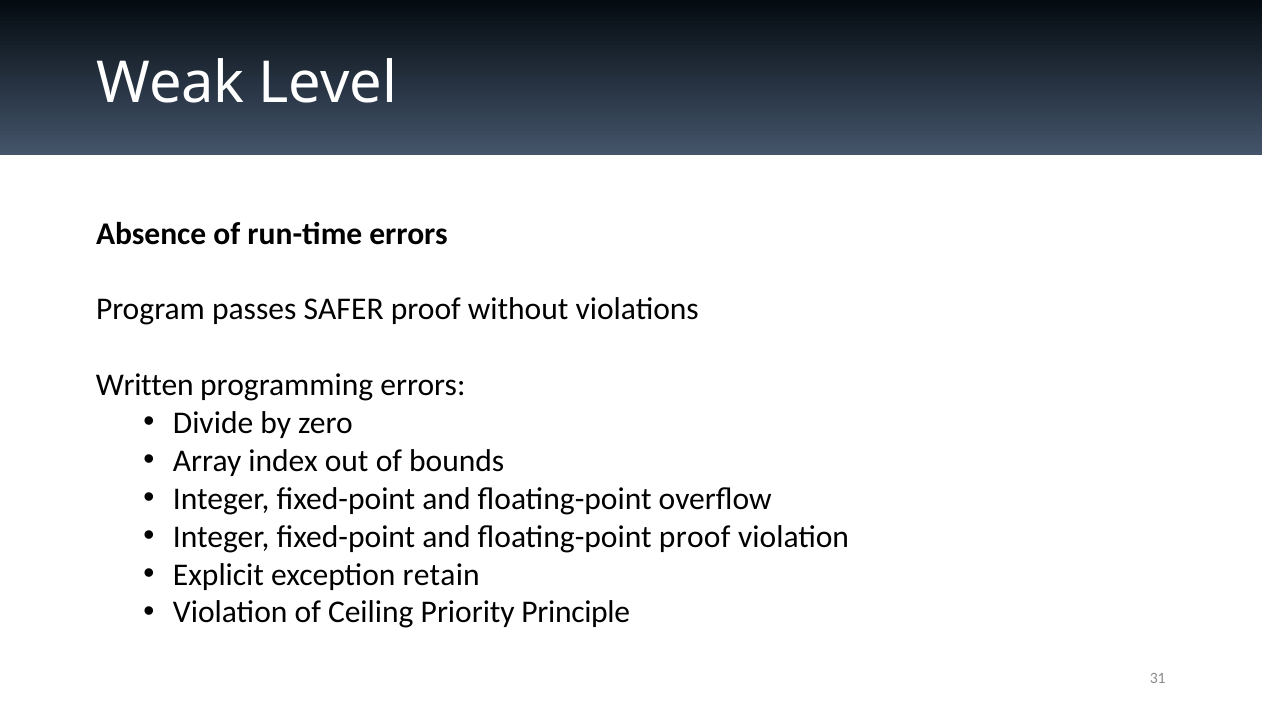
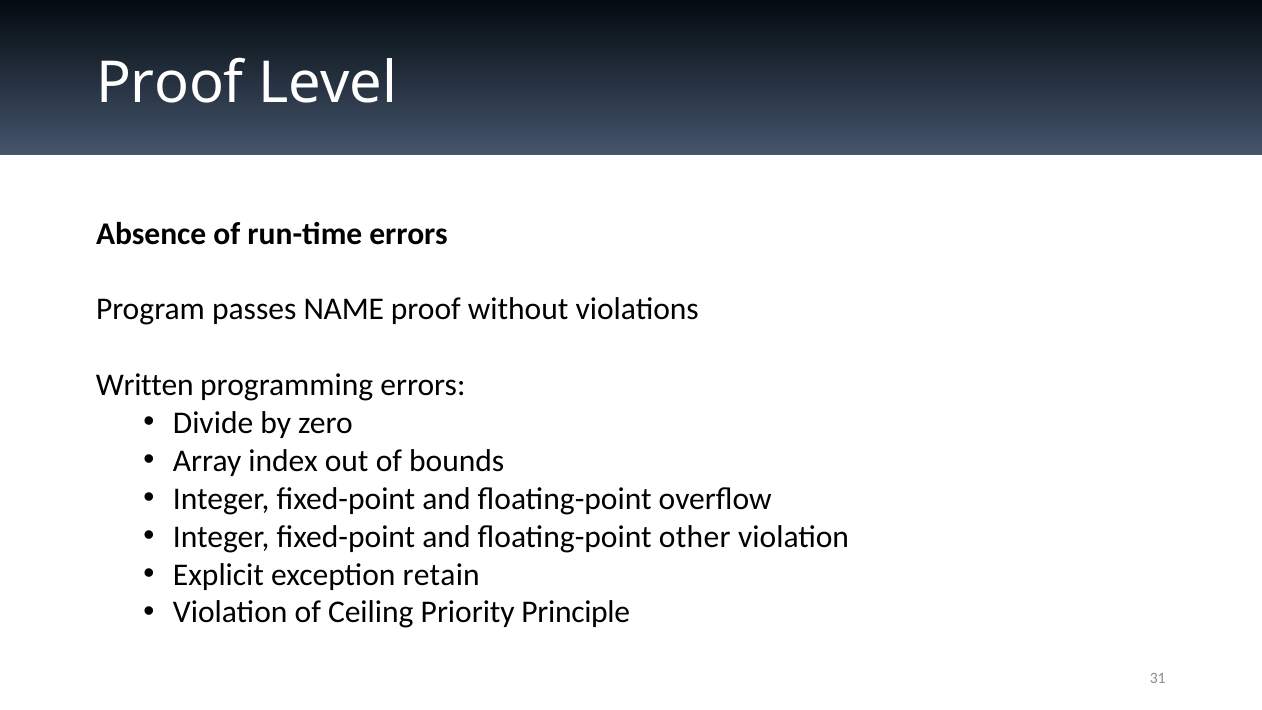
Weak: Weak -> Proof (170, 83)
SAFER: SAFER -> NAME (344, 309)
floating-point proof: proof -> other (695, 537)
